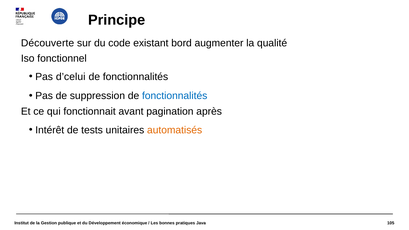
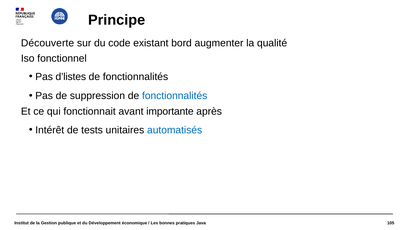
d’celui: d’celui -> d’listes (71, 77)
pagination: pagination -> importante (170, 112)
automatisés colour: orange -> blue (175, 130)
